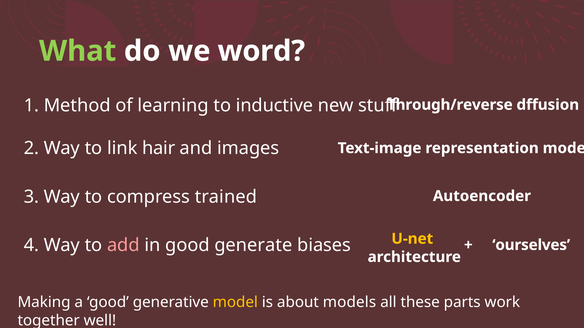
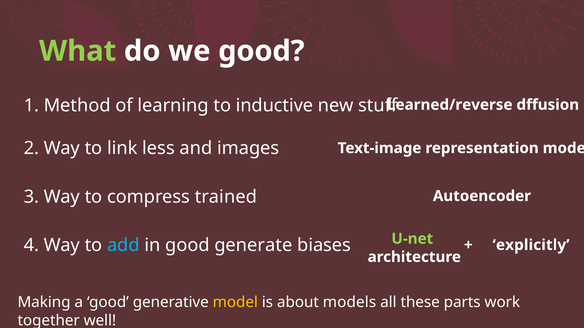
we word: word -> good (261, 51)
Through/reverse: Through/reverse -> Learned/reverse (450, 105)
hair: hair -> less (159, 149)
U-net colour: yellow -> light green (412, 239)
add colour: pink -> light blue (123, 245)
ourselves: ourselves -> explicitly (531, 245)
